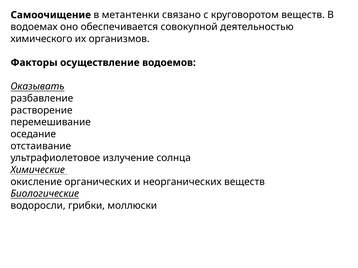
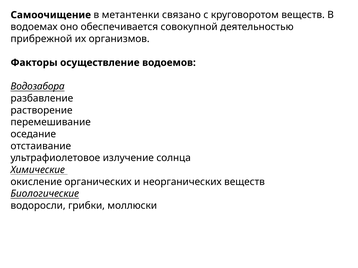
химического: химического -> прибрежной (41, 39)
Оказывать: Оказывать -> Водозабора (38, 87)
